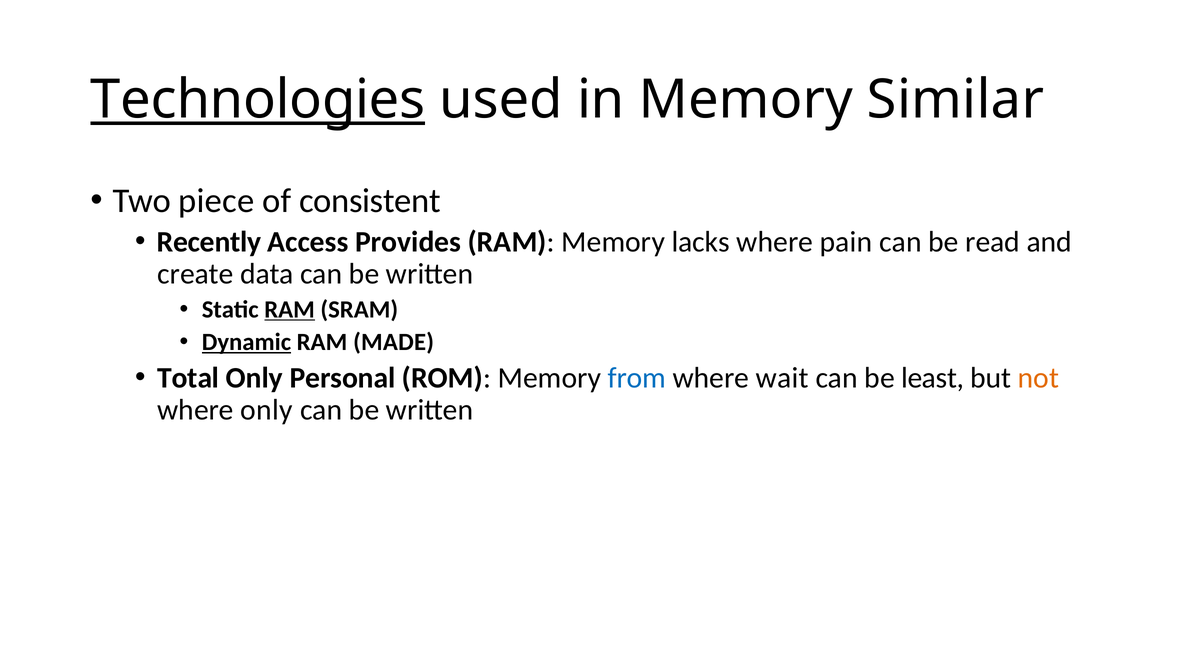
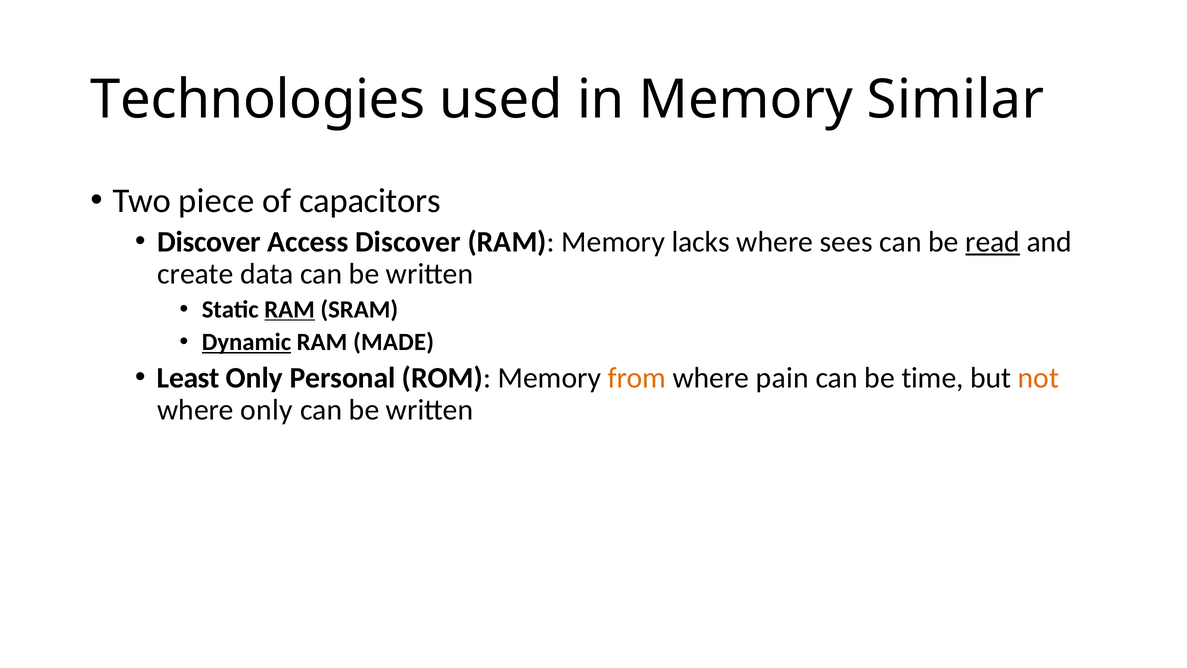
Technologies underline: present -> none (258, 100)
consistent: consistent -> capacitors (370, 201)
Recently: Recently -> Discover (209, 242)
Access Provides: Provides -> Discover (408, 242)
pain: pain -> sees (846, 242)
read underline: none -> present (993, 242)
Total: Total -> Least (188, 378)
from colour: blue -> orange (637, 378)
wait: wait -> pain (782, 378)
least: least -> time (933, 378)
